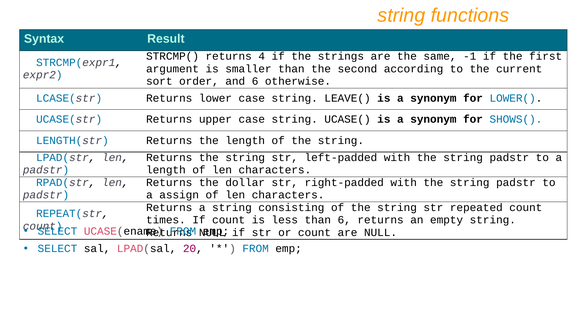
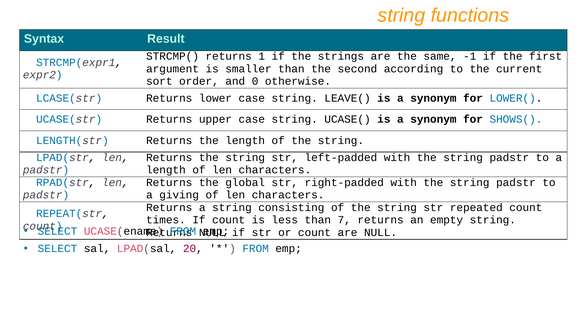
4: 4 -> 1 (262, 56)
and 6: 6 -> 0 (255, 81)
dollar: dollar -> global (245, 183)
assign: assign -> giving (179, 195)
than 6: 6 -> 7 (344, 220)
